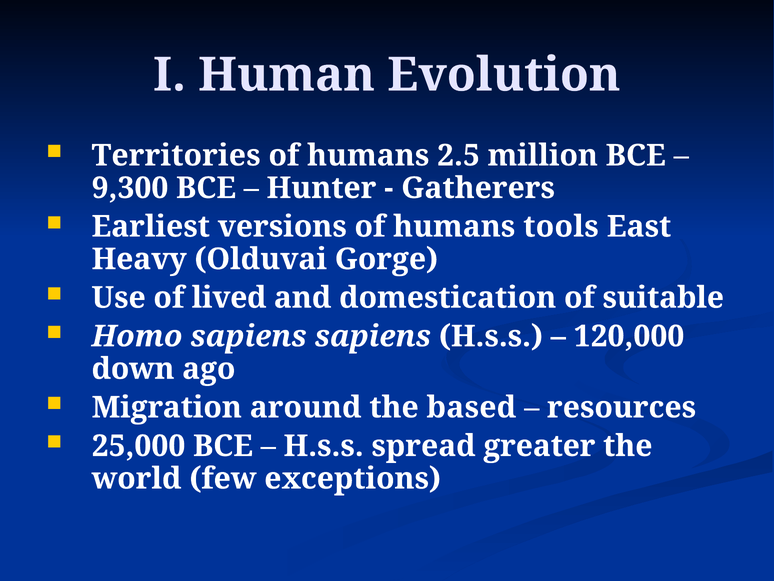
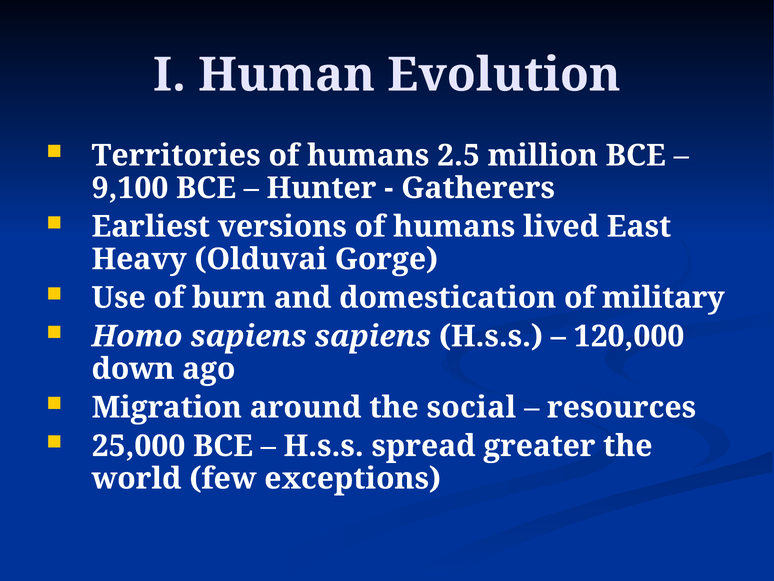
9,300: 9,300 -> 9,100 (130, 188)
tools: tools -> lived (561, 226)
lived: lived -> burn (229, 298)
suitable: suitable -> military (663, 298)
based: based -> social (471, 407)
